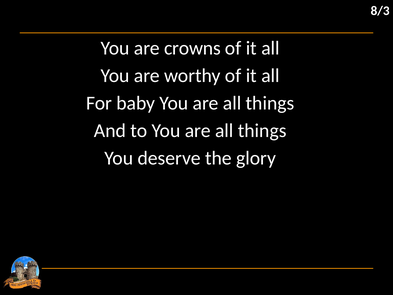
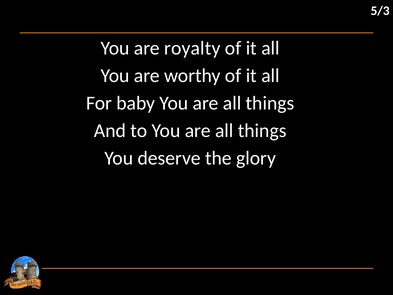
8/3: 8/3 -> 5/3 (380, 11)
crowns: crowns -> royalty (192, 48)
